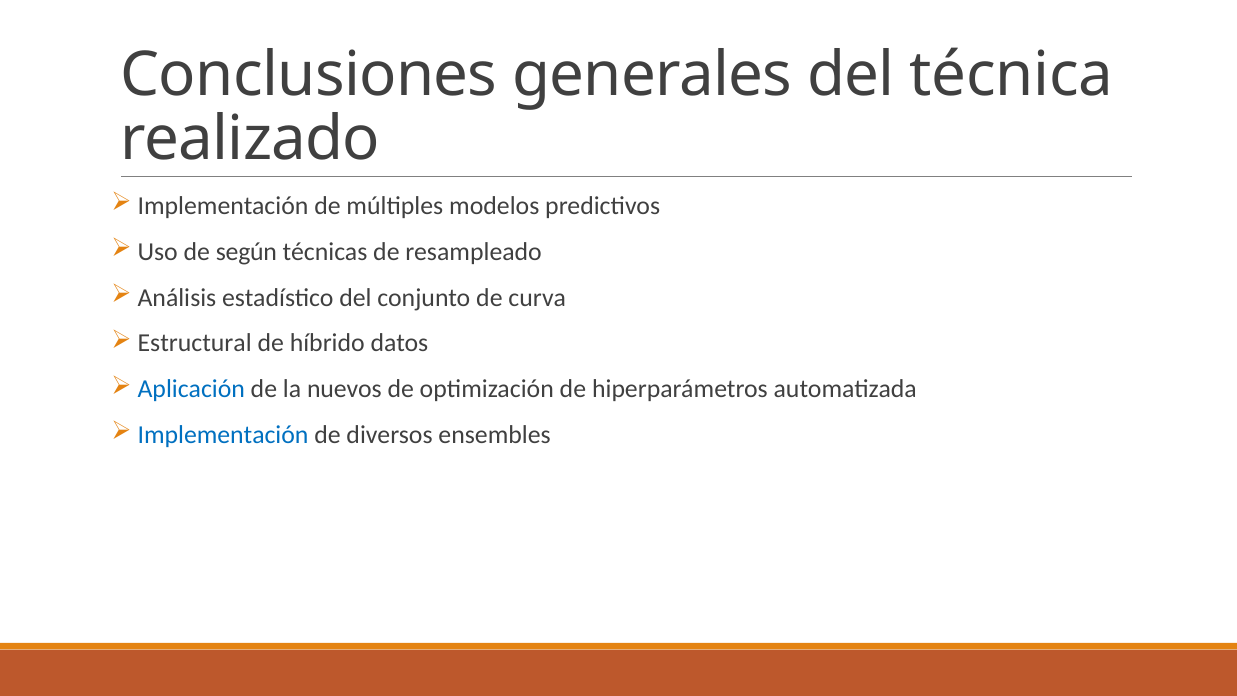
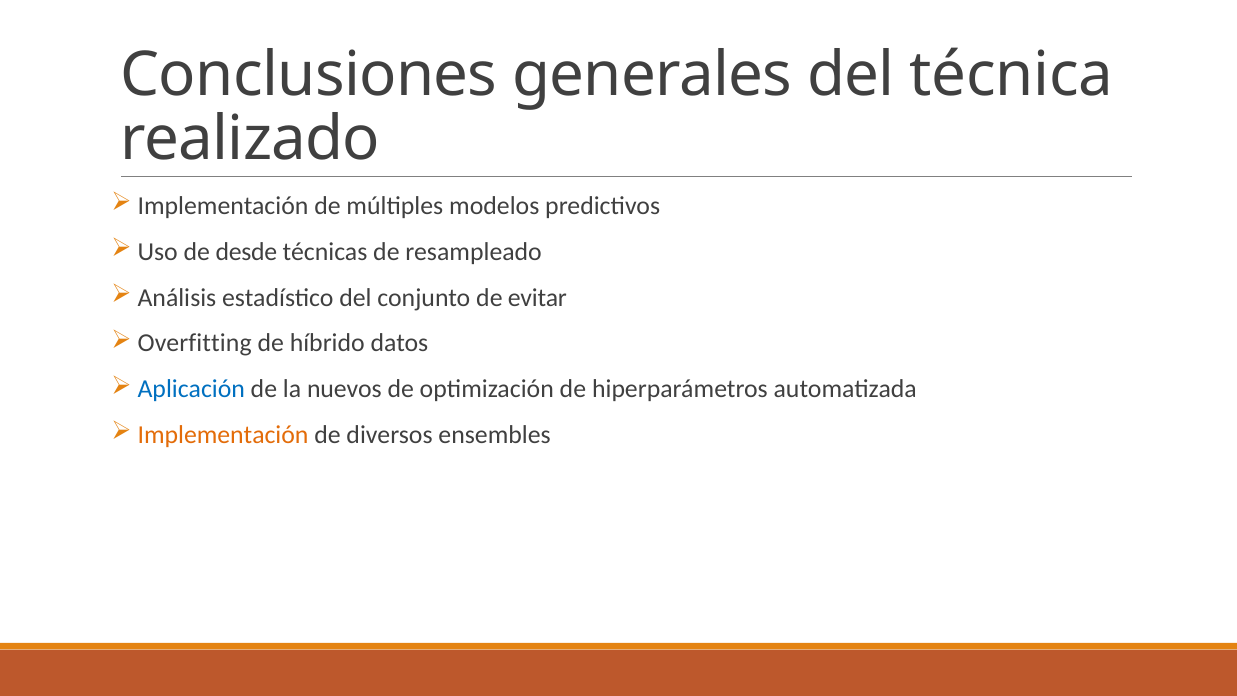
según: según -> desde (246, 252)
curva: curva -> evitar (537, 297)
Estructural: Estructural -> Overfitting (195, 343)
Implementación colour: blue -> orange (223, 435)
